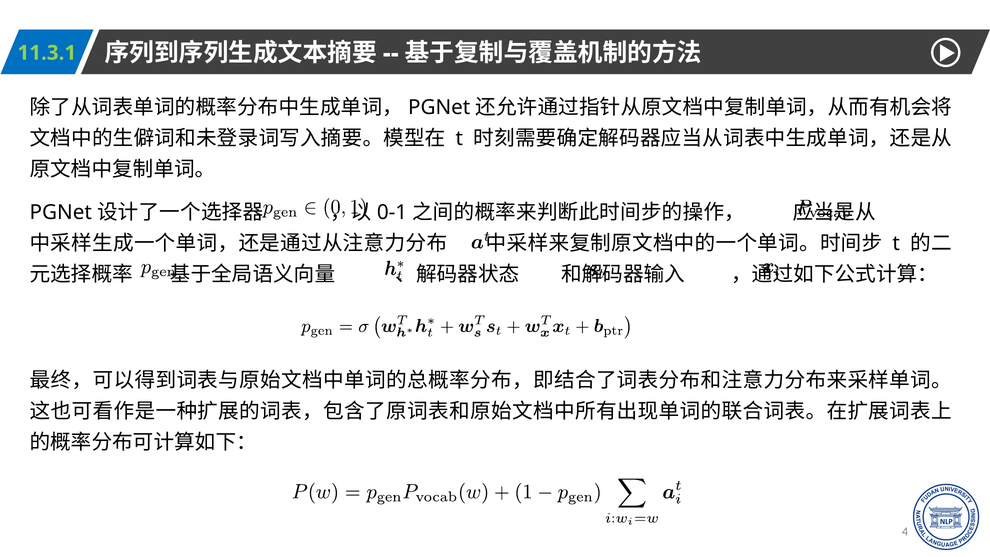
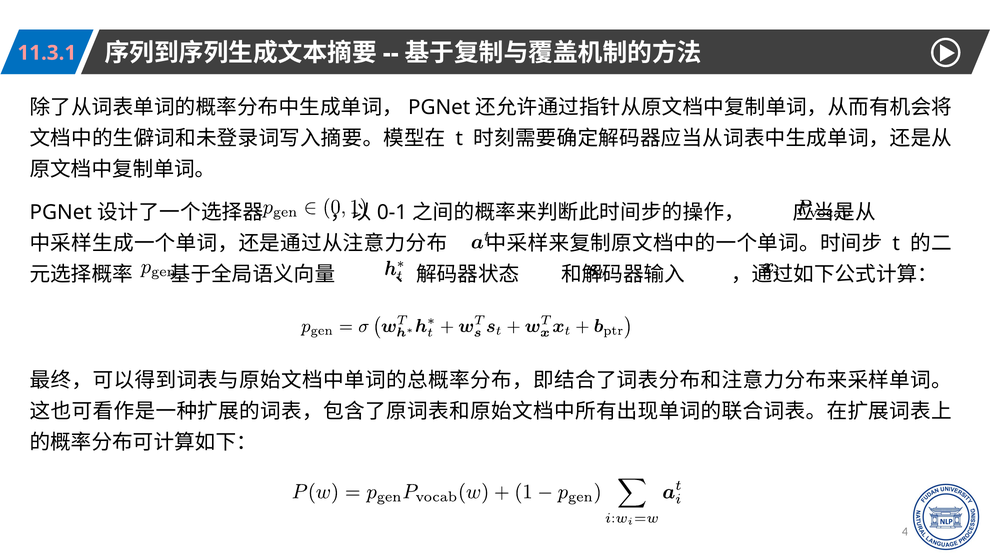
11.3.1 colour: light green -> pink (47, 53)
